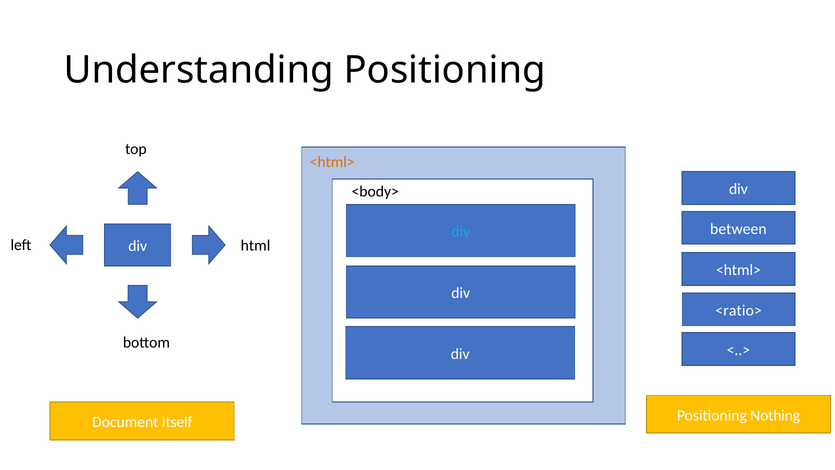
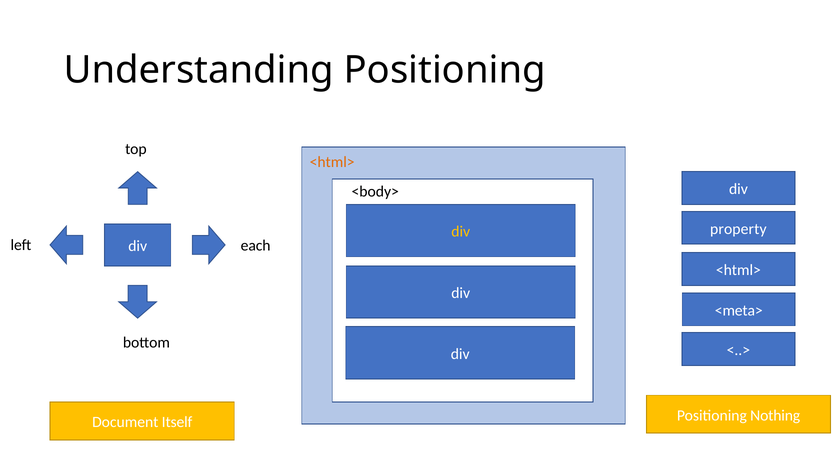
between: between -> property (738, 229)
div colour: light blue -> yellow (461, 232)
html: html -> each (256, 246)
<ratio>: <ratio> -> <meta> (739, 310)
